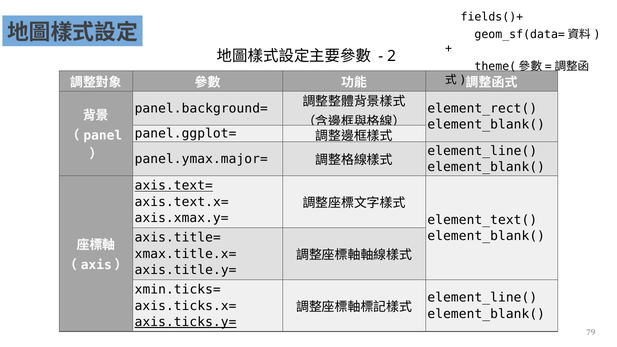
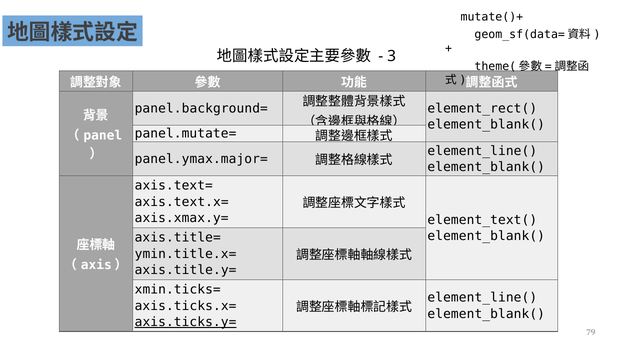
fields()+: fields()+ -> mutate()+ (492, 17)
2: 2 -> 3 (392, 56)
panel.ggplot=: panel.ggplot= -> panel.mutate= (186, 134)
axis.text= underline: present -> none (174, 186)
xmax.title.x=: xmax.title.x= -> ymin.title.x= (186, 254)
